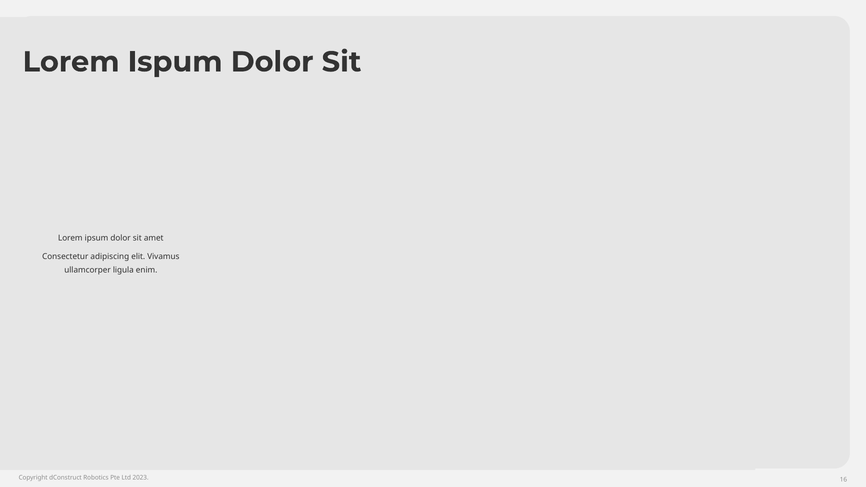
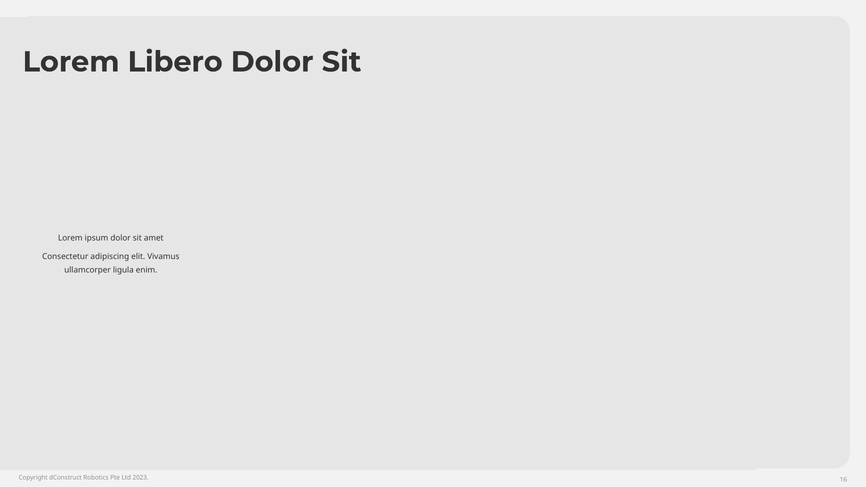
Ispum: Ispum -> Libero (175, 62)
